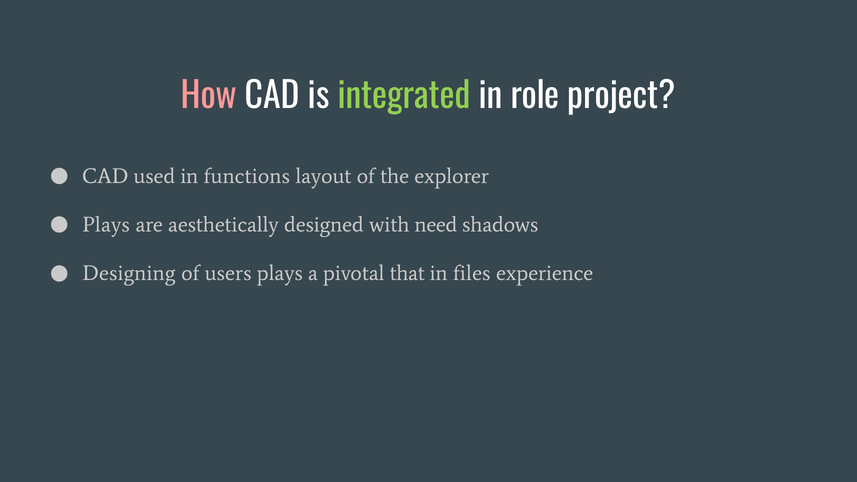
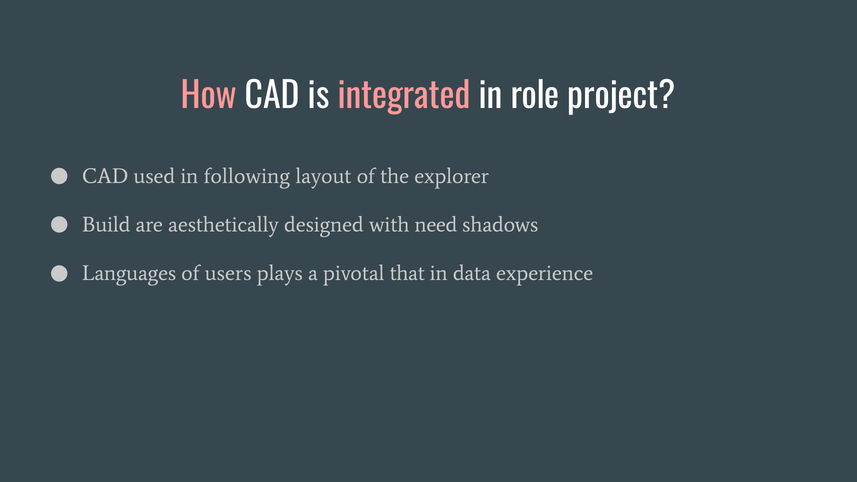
integrated colour: light green -> pink (404, 96)
functions: functions -> following (247, 176)
Plays: Plays -> Build (106, 225)
Designing: Designing -> Languages (129, 273)
files: files -> data (472, 273)
